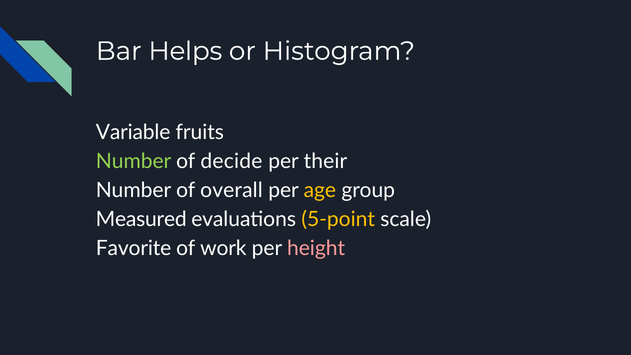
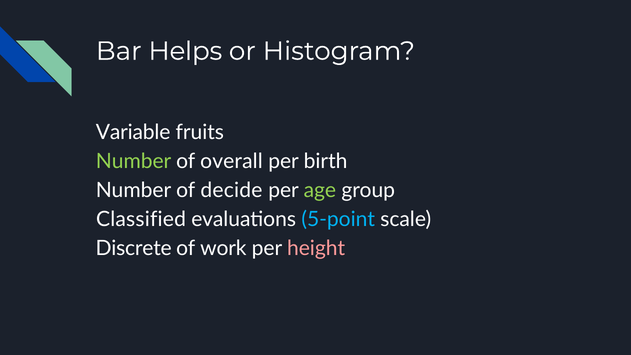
decide: decide -> overall (232, 161)
their: their -> birth (326, 161)
overall: overall -> decide (231, 190)
age colour: yellow -> light green (320, 190)
Measured: Measured -> Classified (141, 219)
5-point colour: yellow -> light blue (338, 219)
Favorite: Favorite -> Discrete (134, 248)
